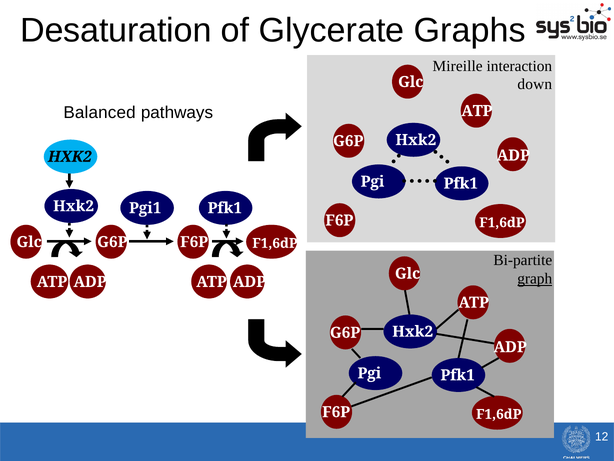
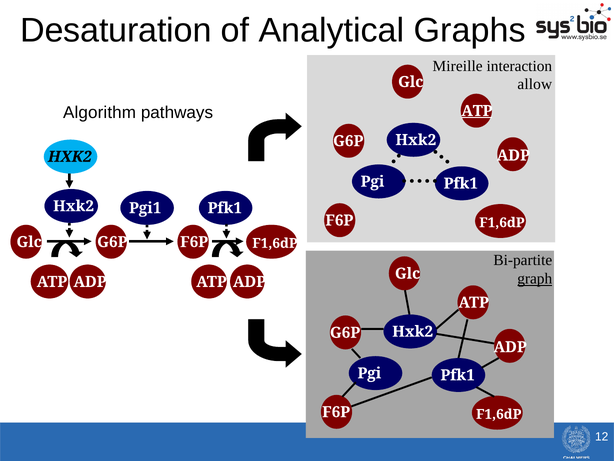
Glycerate: Glycerate -> Analytical (332, 31)
down: down -> allow (535, 84)
Balanced: Balanced -> Algorithm (100, 113)
ATP underline: none -> present (477, 111)
